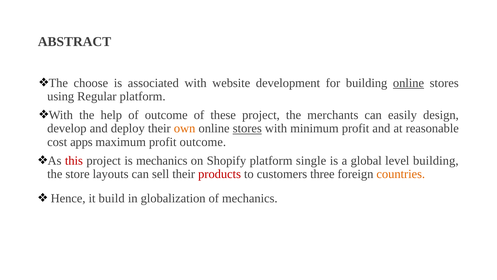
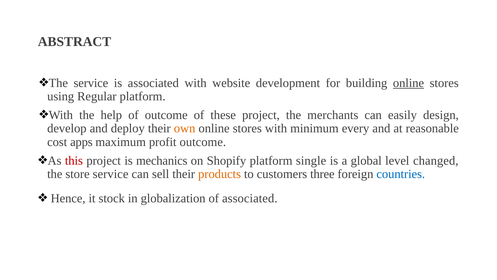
choose: choose -> service (91, 83)
stores underline: present -> none (247, 128)
minimum profit: profit -> every (356, 128)
level building: building -> changed (436, 160)
store layouts: layouts -> service (111, 174)
products colour: red -> orange (220, 174)
countries colour: orange -> blue (401, 174)
build: build -> stock (112, 198)
of mechanics: mechanics -> associated (250, 198)
